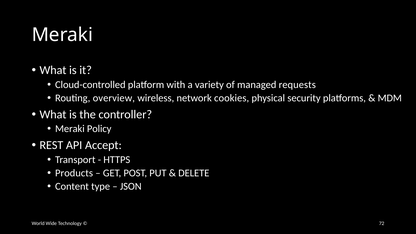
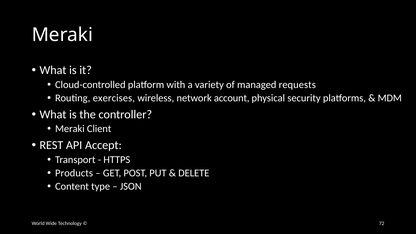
overview: overview -> exercises (114, 98)
cookies: cookies -> account (232, 98)
Policy: Policy -> Client (99, 129)
